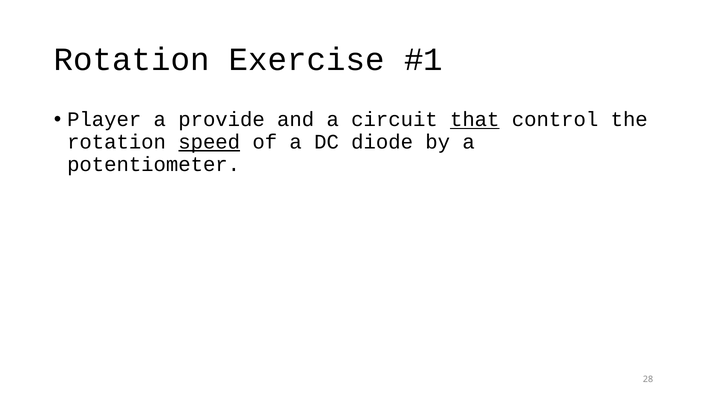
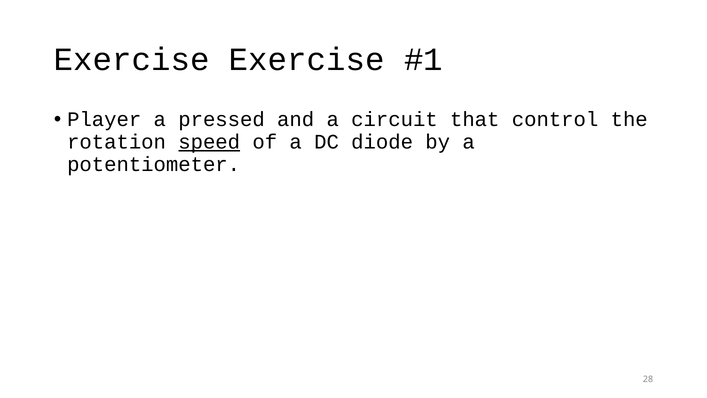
Rotation: Rotation -> Exercise (132, 59)
provide: provide -> pressed (222, 120)
that underline: present -> none (475, 120)
